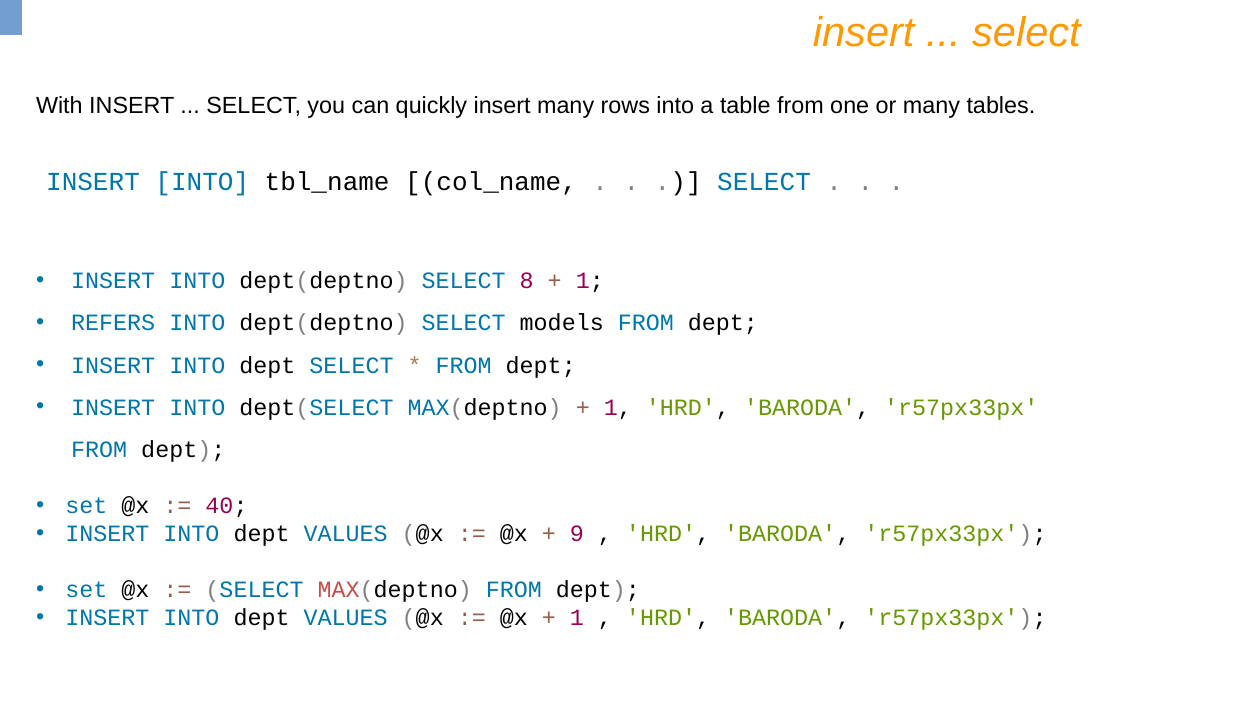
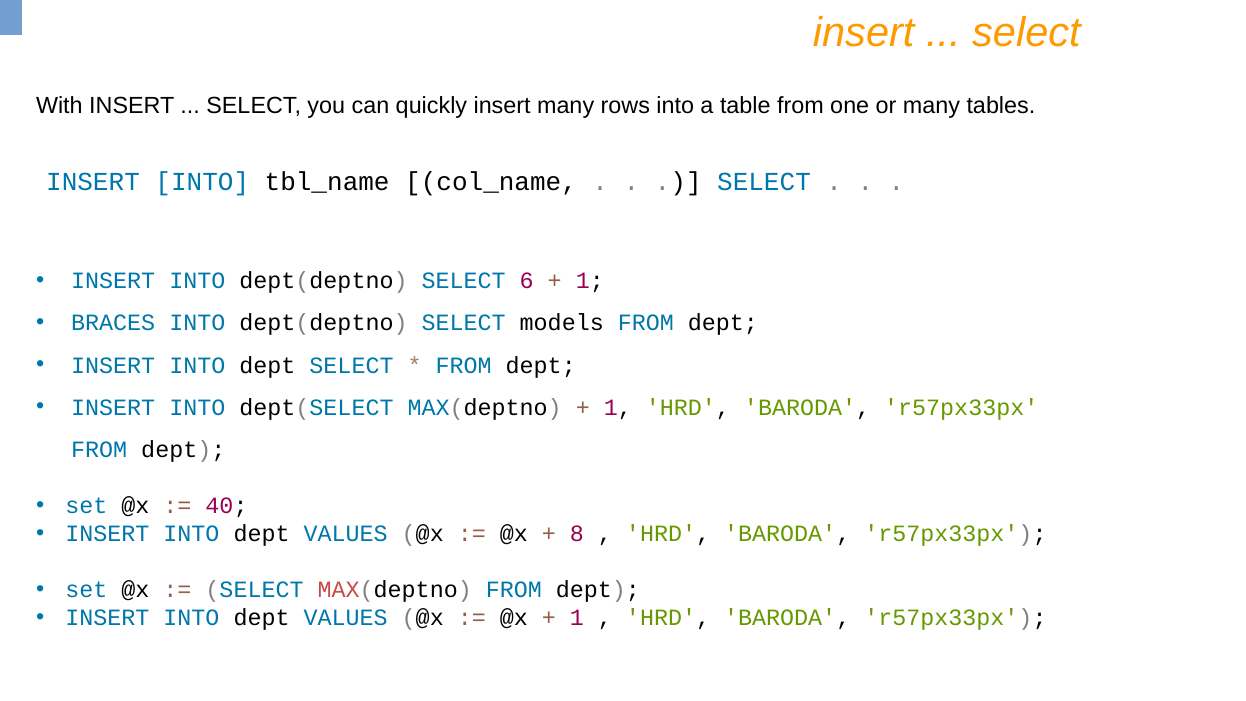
8: 8 -> 6 (527, 281)
REFERS: REFERS -> BRACES (113, 323)
9: 9 -> 8 (577, 533)
